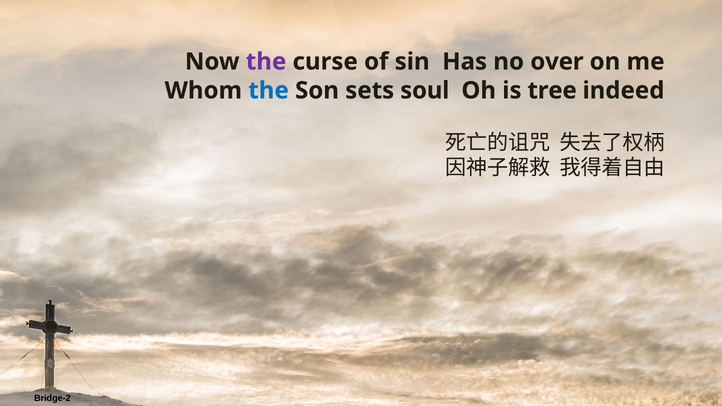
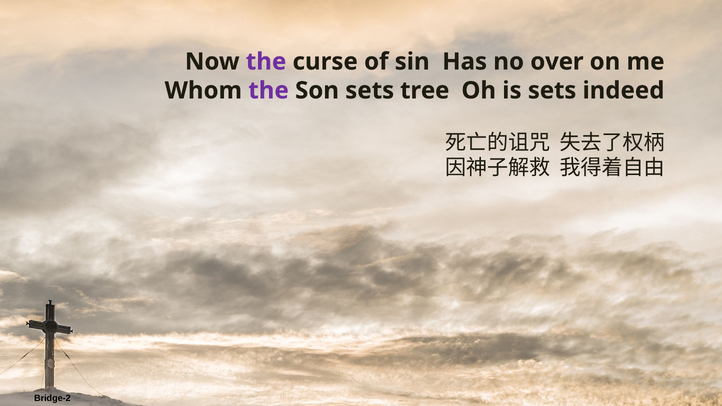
the colour: blue -> purple (269, 91)
soul: soul -> tree (425, 91)
is tree: tree -> sets (552, 91)
